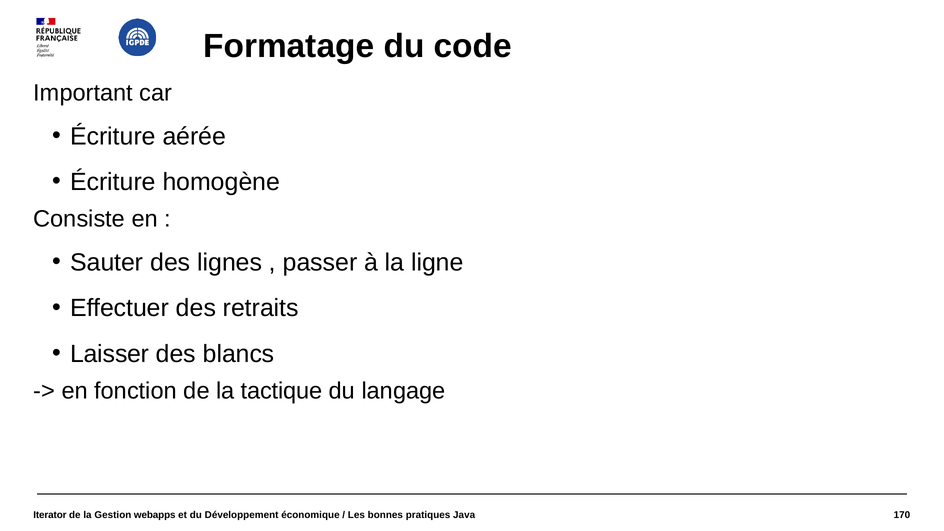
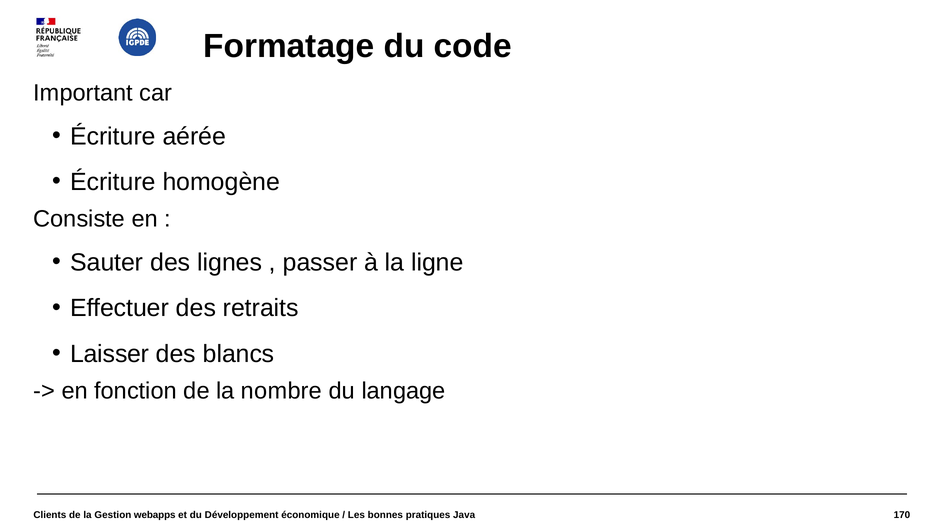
tactique: tactique -> nombre (282, 391)
Iterator: Iterator -> Clients (50, 515)
